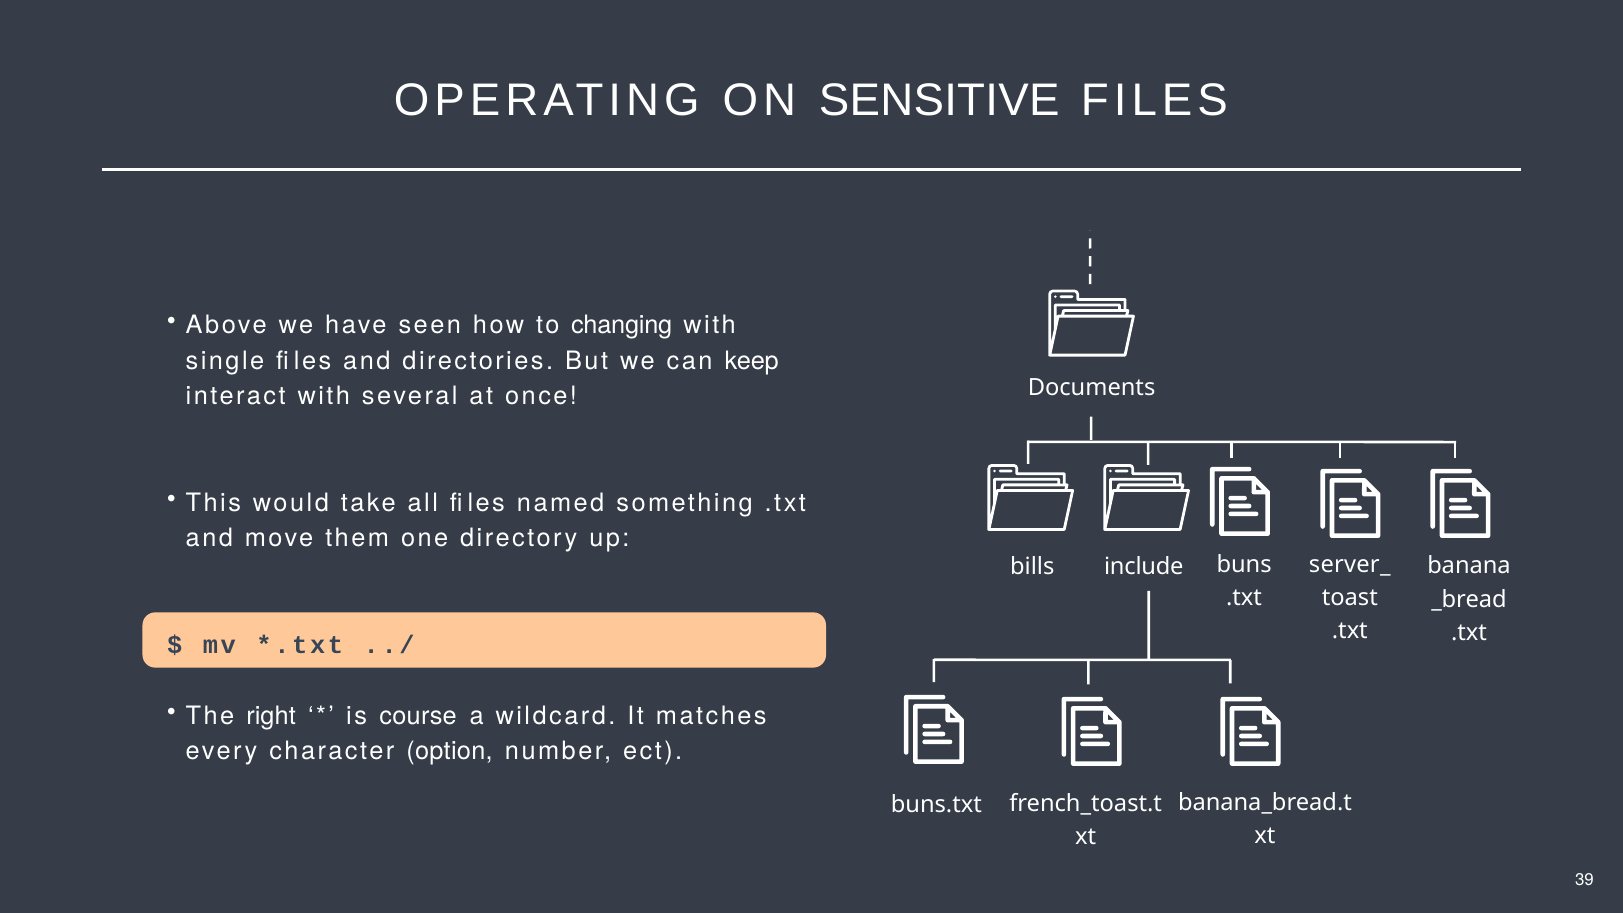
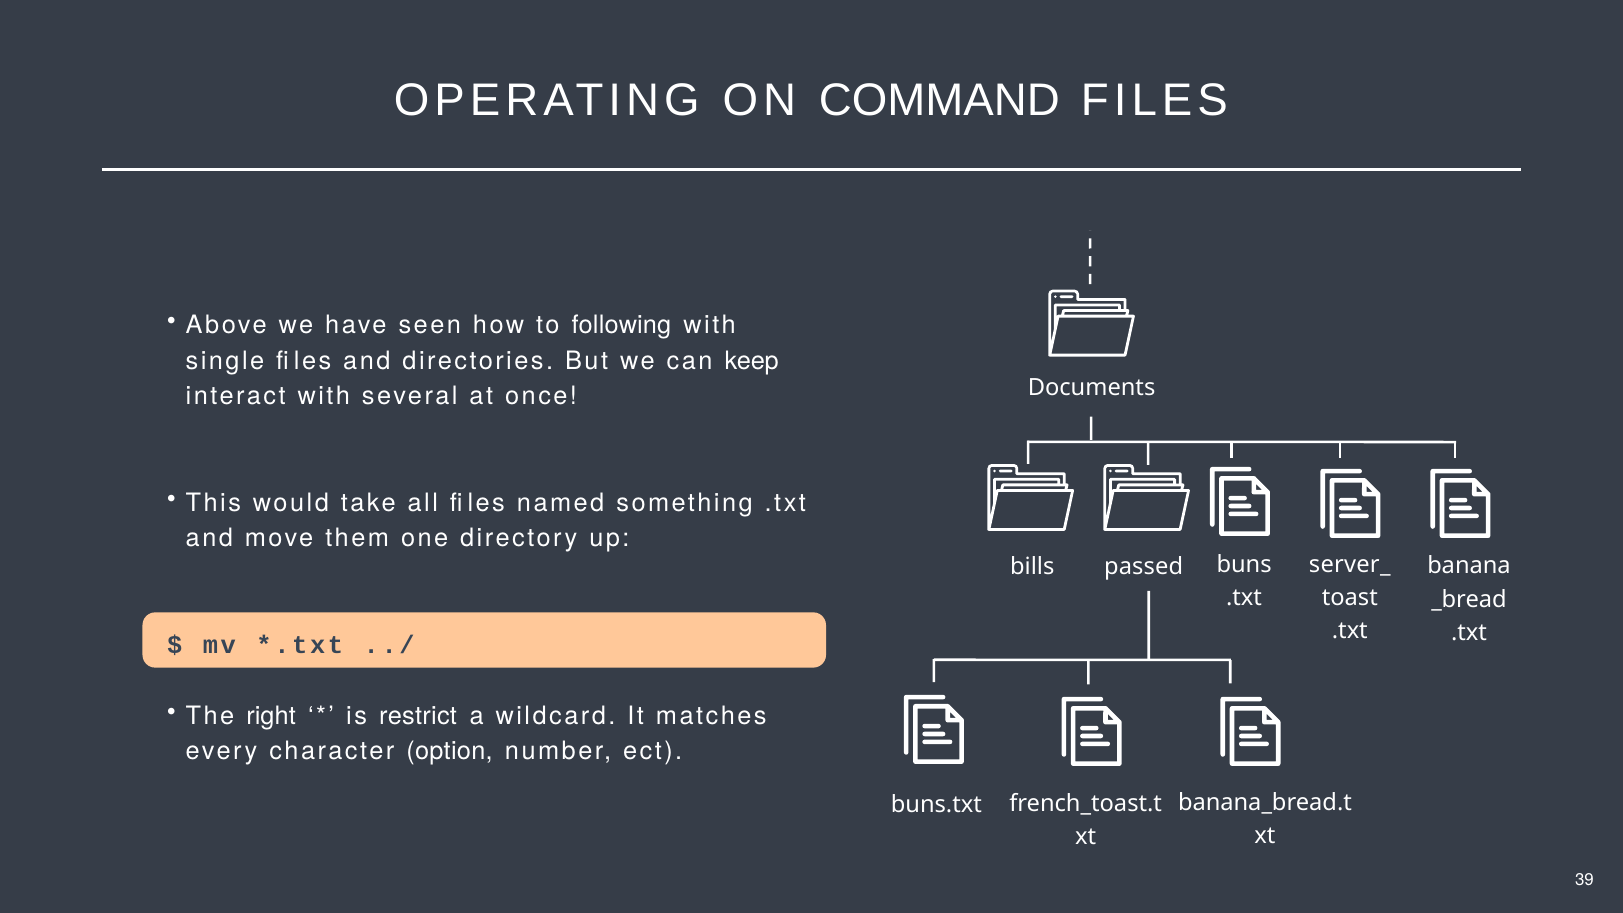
SENSITIVE: SENSITIVE -> COMMAND (939, 101)
changing: changing -> following (621, 326)
include: include -> passed (1144, 567)
course: course -> restrict (418, 716)
